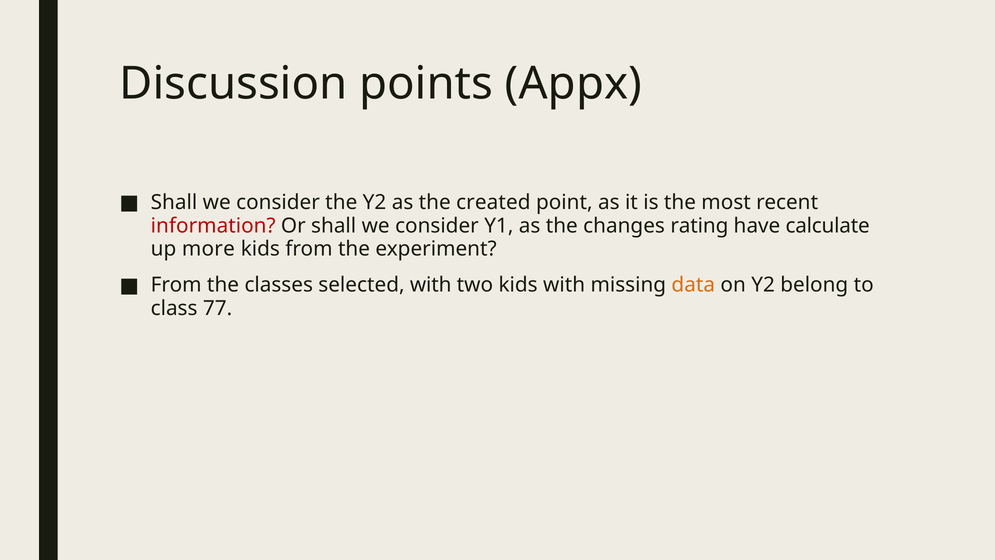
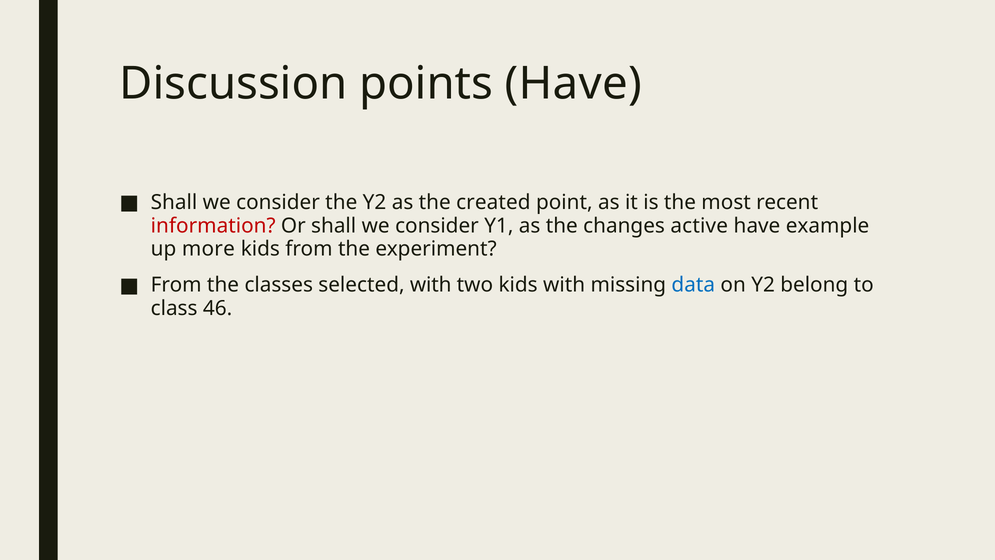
points Appx: Appx -> Have (573, 84)
rating: rating -> active (699, 226)
calculate: calculate -> example (828, 226)
data colour: orange -> blue (693, 285)
77: 77 -> 46 (218, 308)
